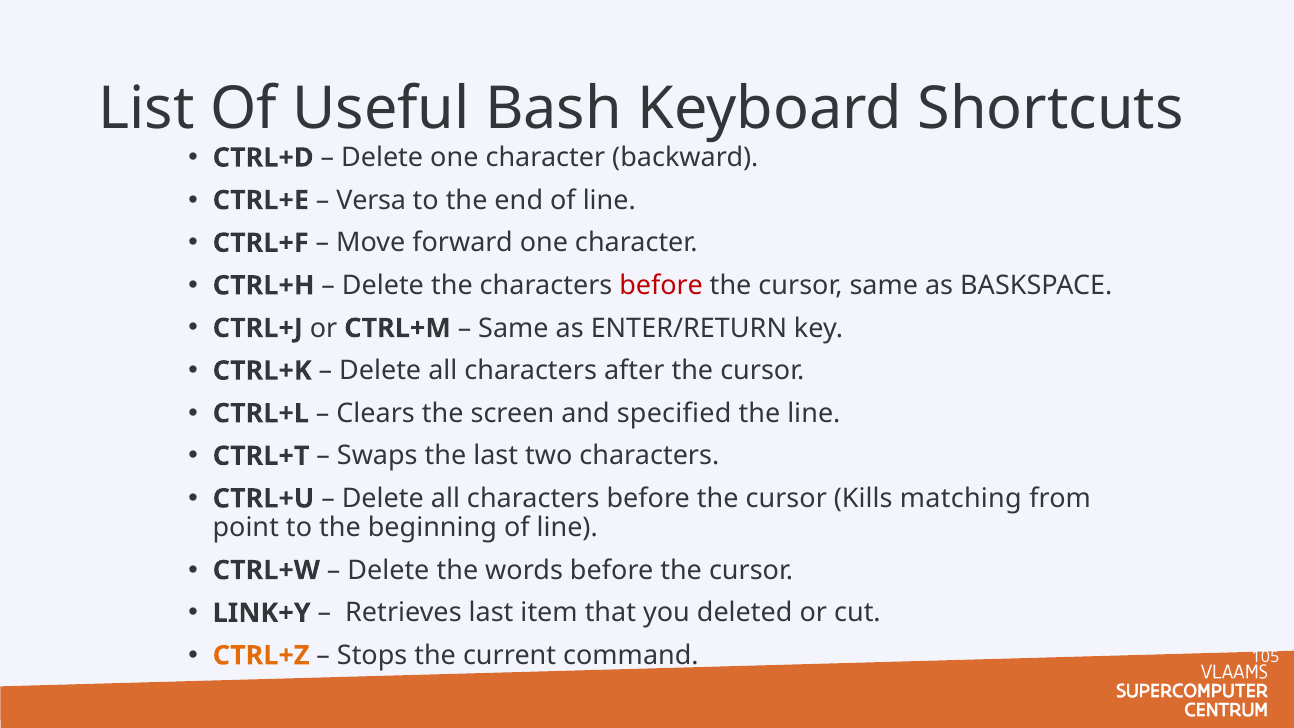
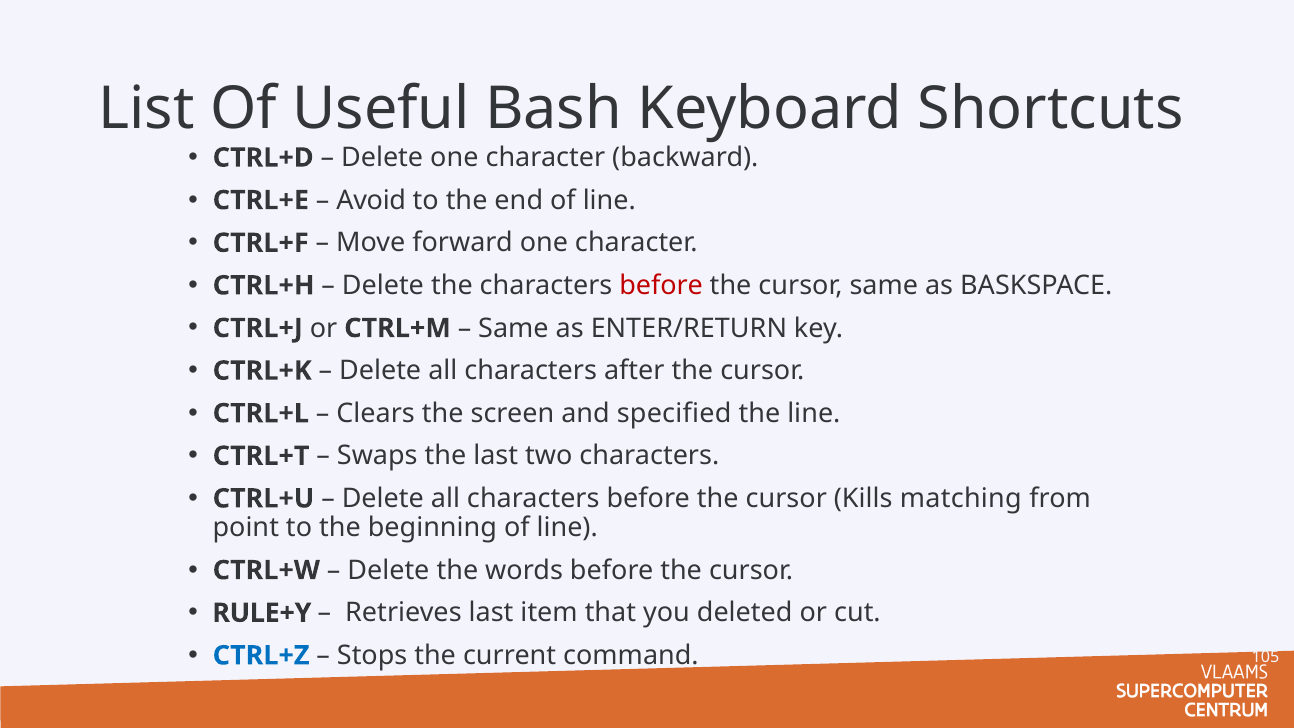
Versa: Versa -> Avoid (371, 200)
LINK+Y: LINK+Y -> RULE+Y (262, 613)
CTRL+Z colour: orange -> blue (261, 655)
